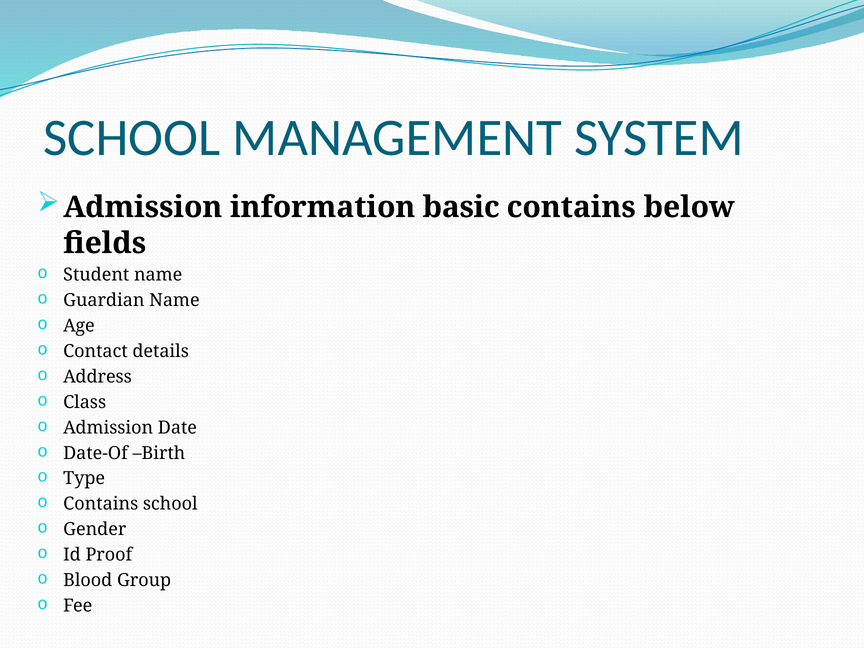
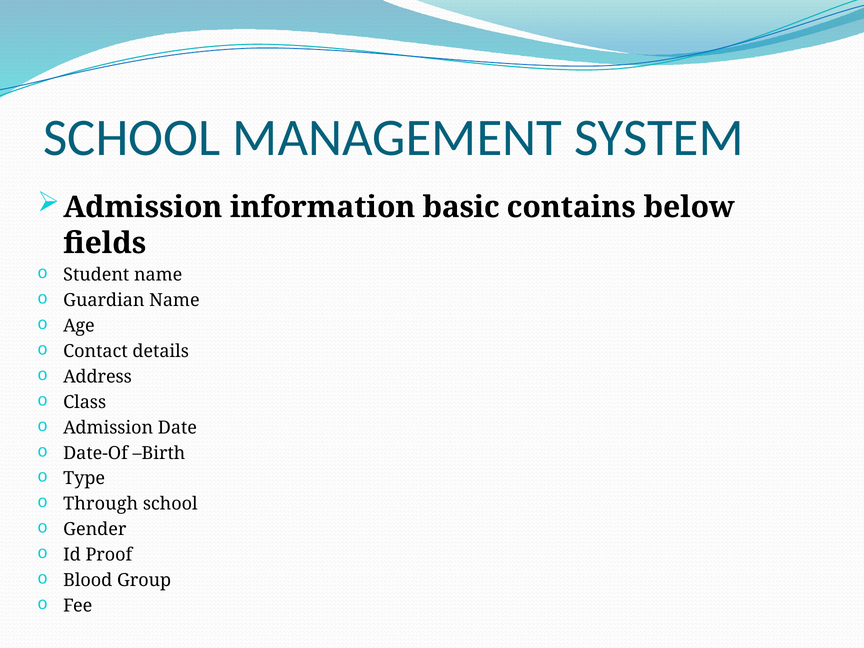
Contains: Contains -> Through (101, 504)
